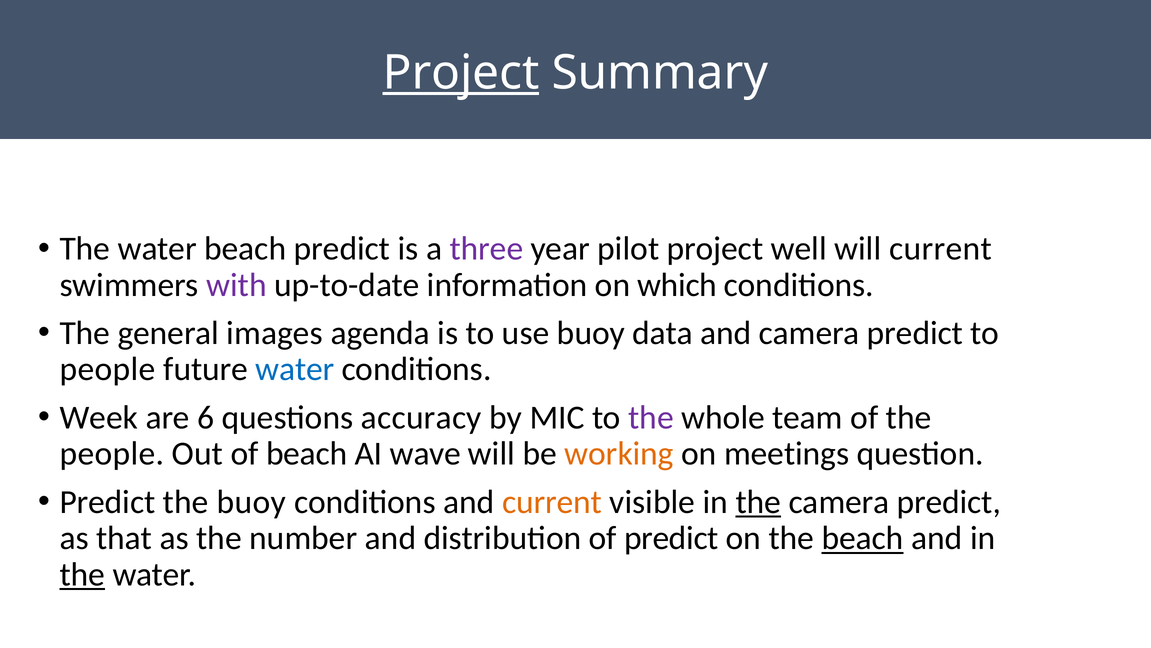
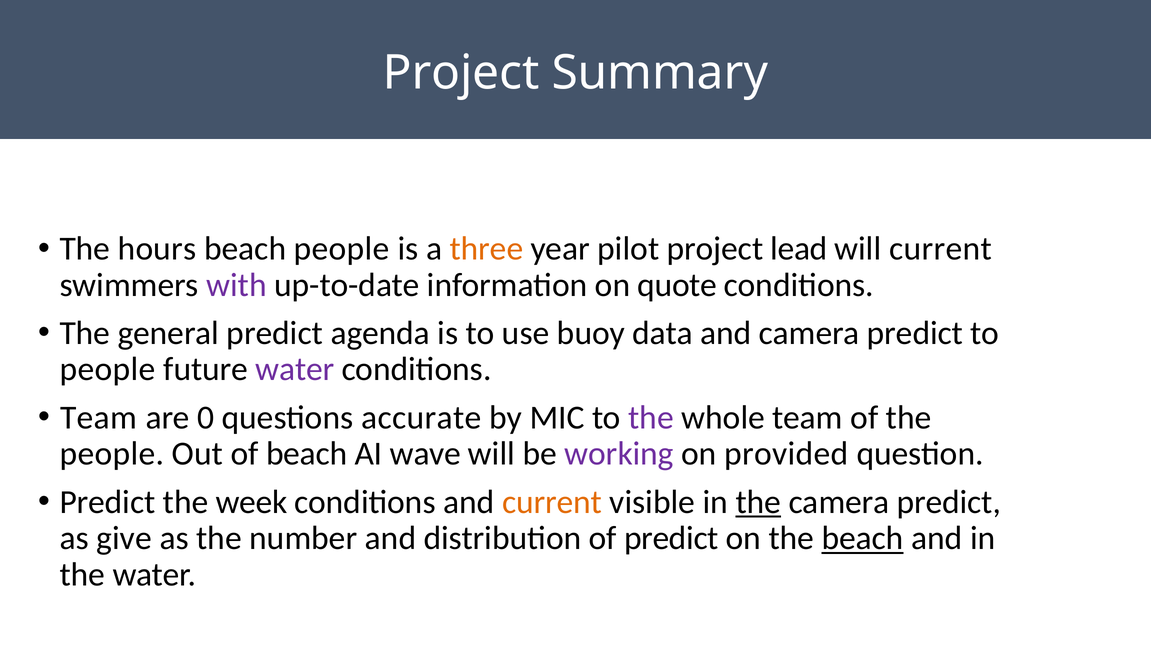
Project underline: present -> none (461, 73)
water: water -> hours (157, 249)
beach predict: predict -> people (342, 249)
three colour: purple -> orange (487, 249)
well: well -> lead (799, 249)
which: which -> quote (677, 285)
general images: images -> predict (275, 333)
water colour: blue -> purple (295, 369)
Week: Week -> Team (99, 417)
6: 6 -> 0 (206, 417)
accuracy: accuracy -> accurate (421, 417)
working colour: orange -> purple (619, 453)
meetings: meetings -> provided (786, 453)
the buoy: buoy -> week (252, 502)
that: that -> give (124, 538)
the underline: present -> none (82, 574)
